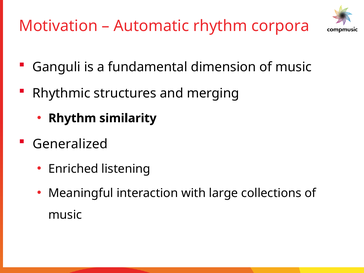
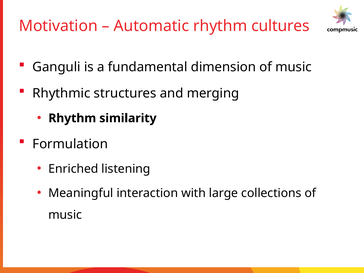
corpora: corpora -> cultures (280, 26)
Generalized: Generalized -> Formulation (70, 144)
